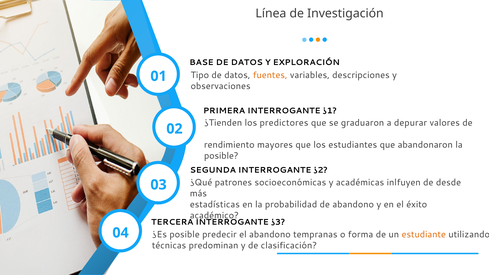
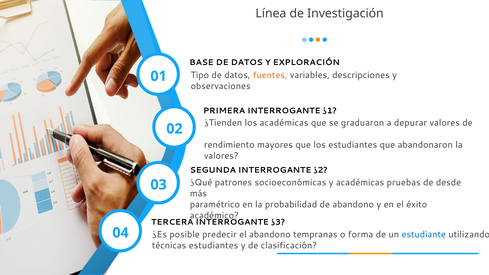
los predictores: predictores -> académicas (284, 123)
posible: posible -> valores (221, 156)
inlfuyen: inlfuyen -> pruebas (404, 183)
estadísticas: estadísticas -> paramétrico (215, 205)
estudiante colour: orange -> blue (424, 235)
técnicas predominan: predominan -> estudiantes (214, 246)
